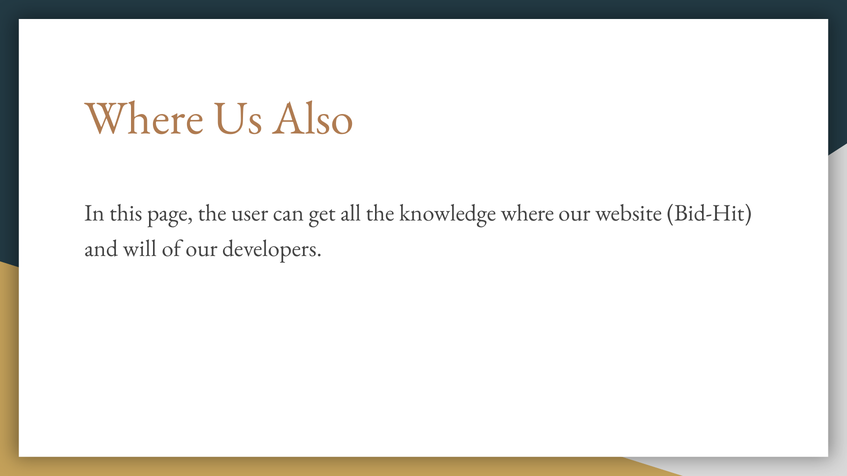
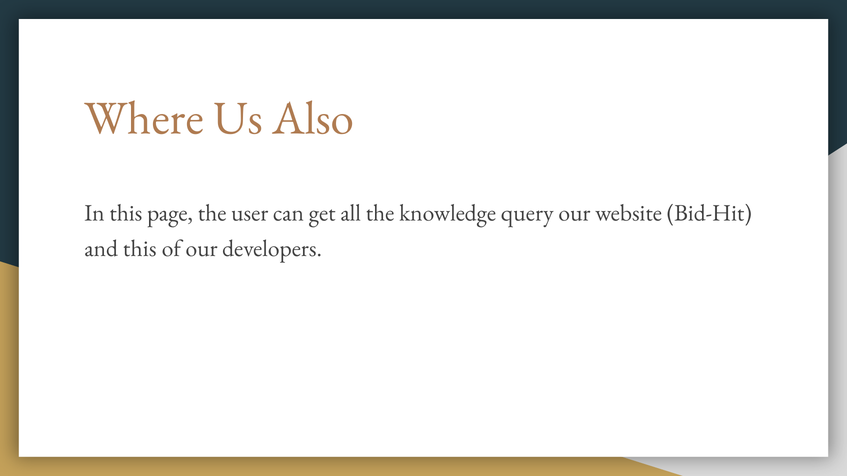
knowledge where: where -> query (527, 213)
and will: will -> this (140, 249)
